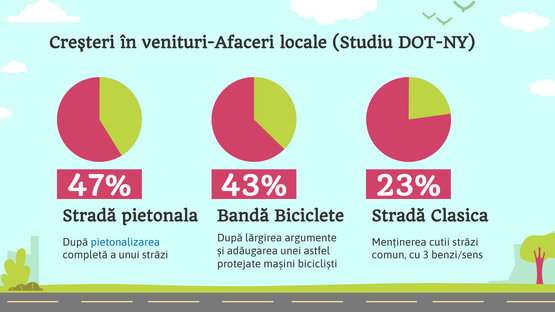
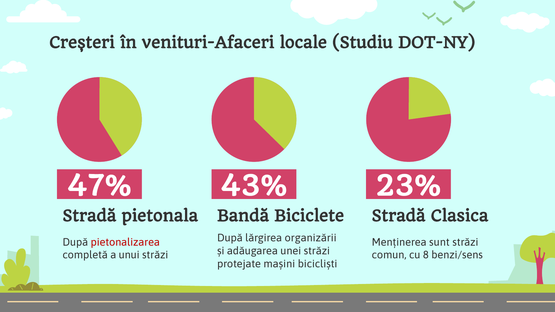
argumente: argumente -> organizării (311, 238)
pietonalizarea colour: blue -> red (125, 242)
cutii: cutii -> sunt (439, 242)
unei astfel: astfel -> străzi (317, 251)
3: 3 -> 8 (426, 255)
